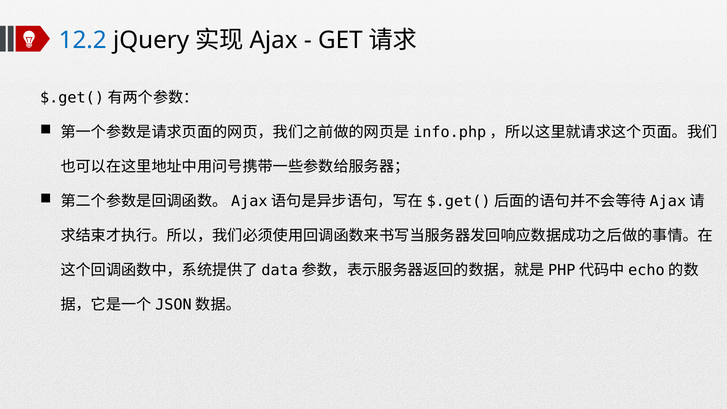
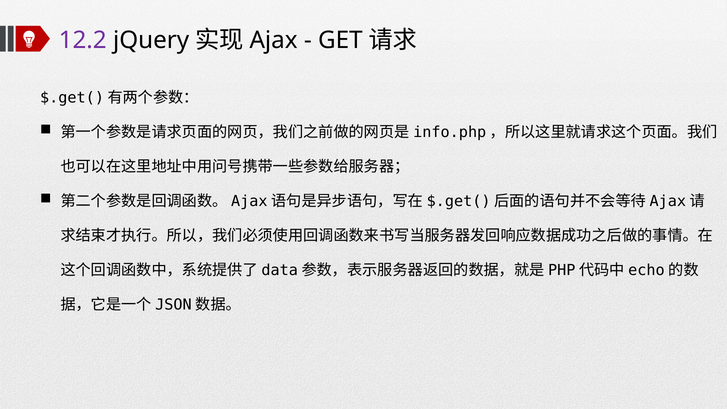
12.2 colour: blue -> purple (83, 40)
